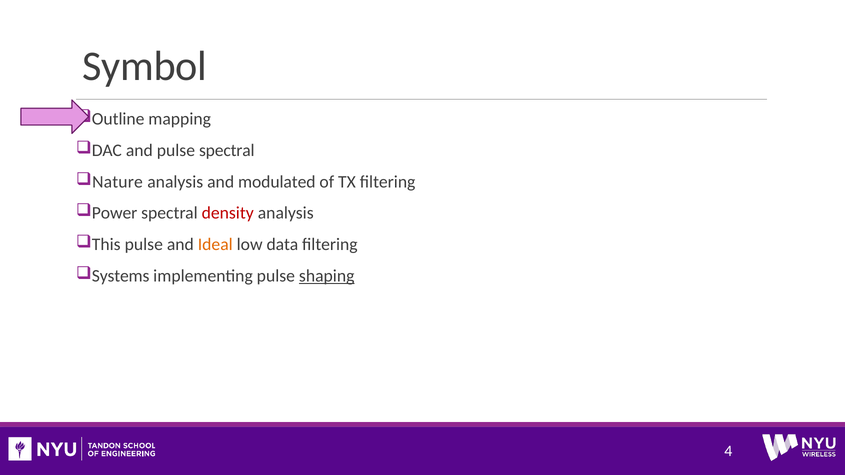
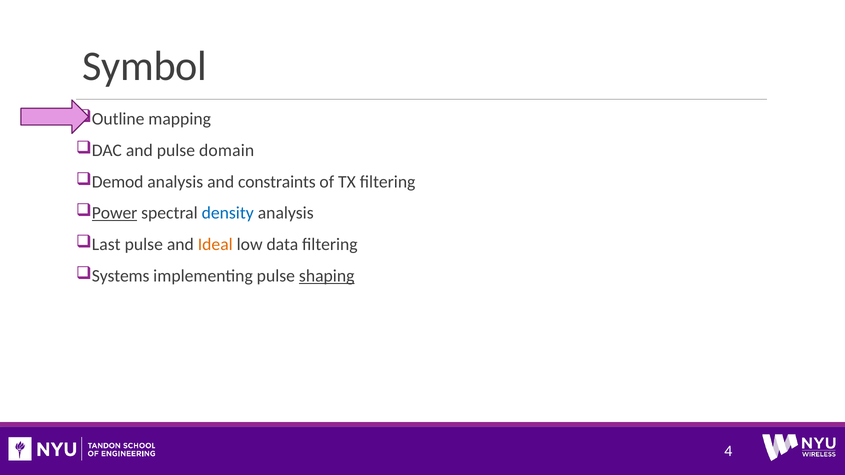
pulse spectral: spectral -> domain (227, 151)
Nature: Nature -> Demod (118, 182)
modulated: modulated -> constraints (277, 182)
Power underline: none -> present (115, 213)
density colour: red -> blue (228, 213)
This: This -> Last (106, 245)
